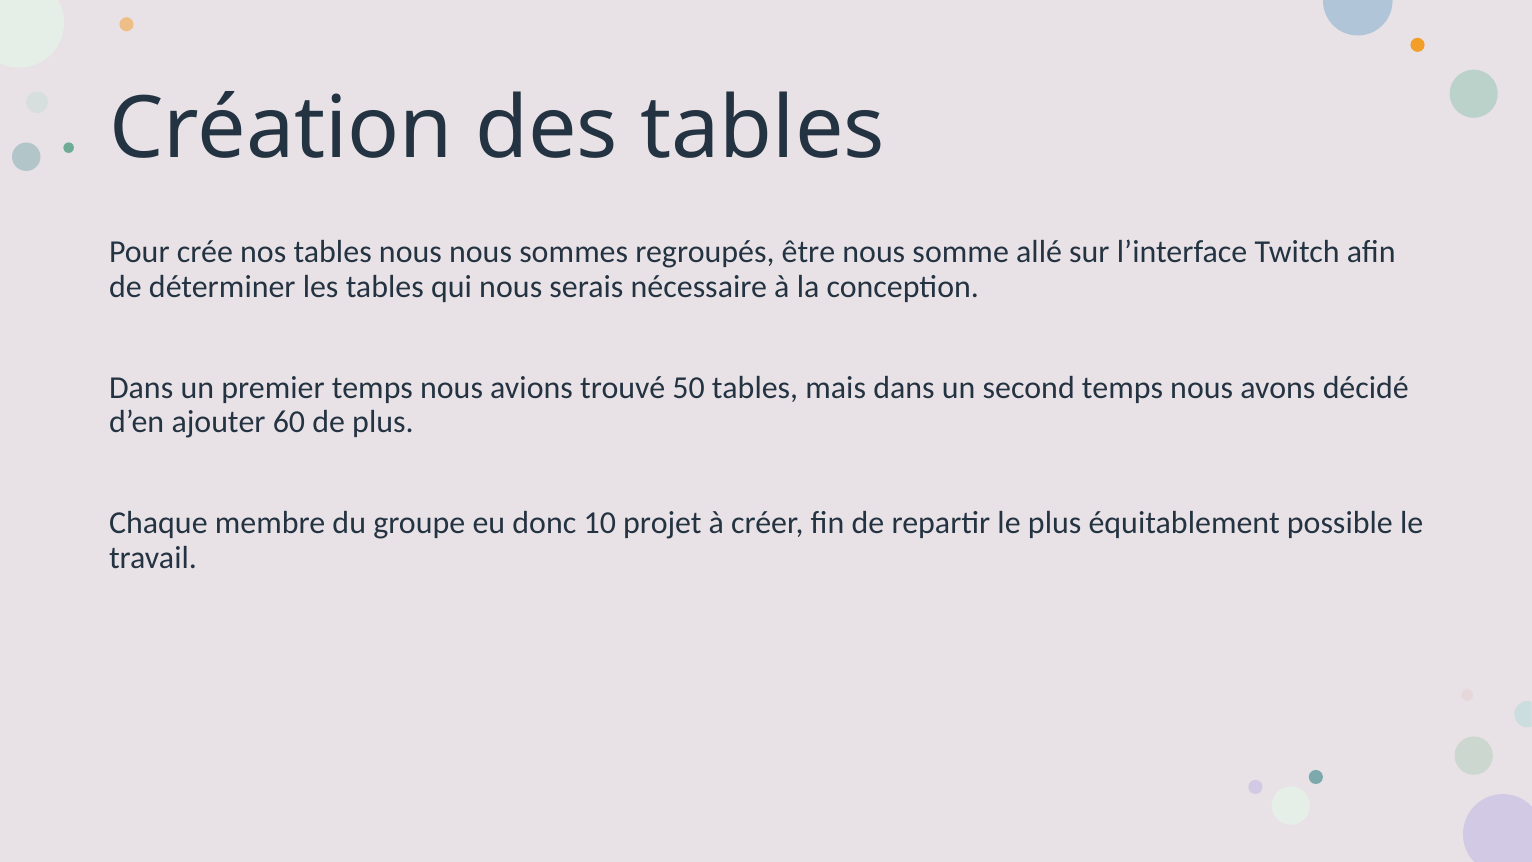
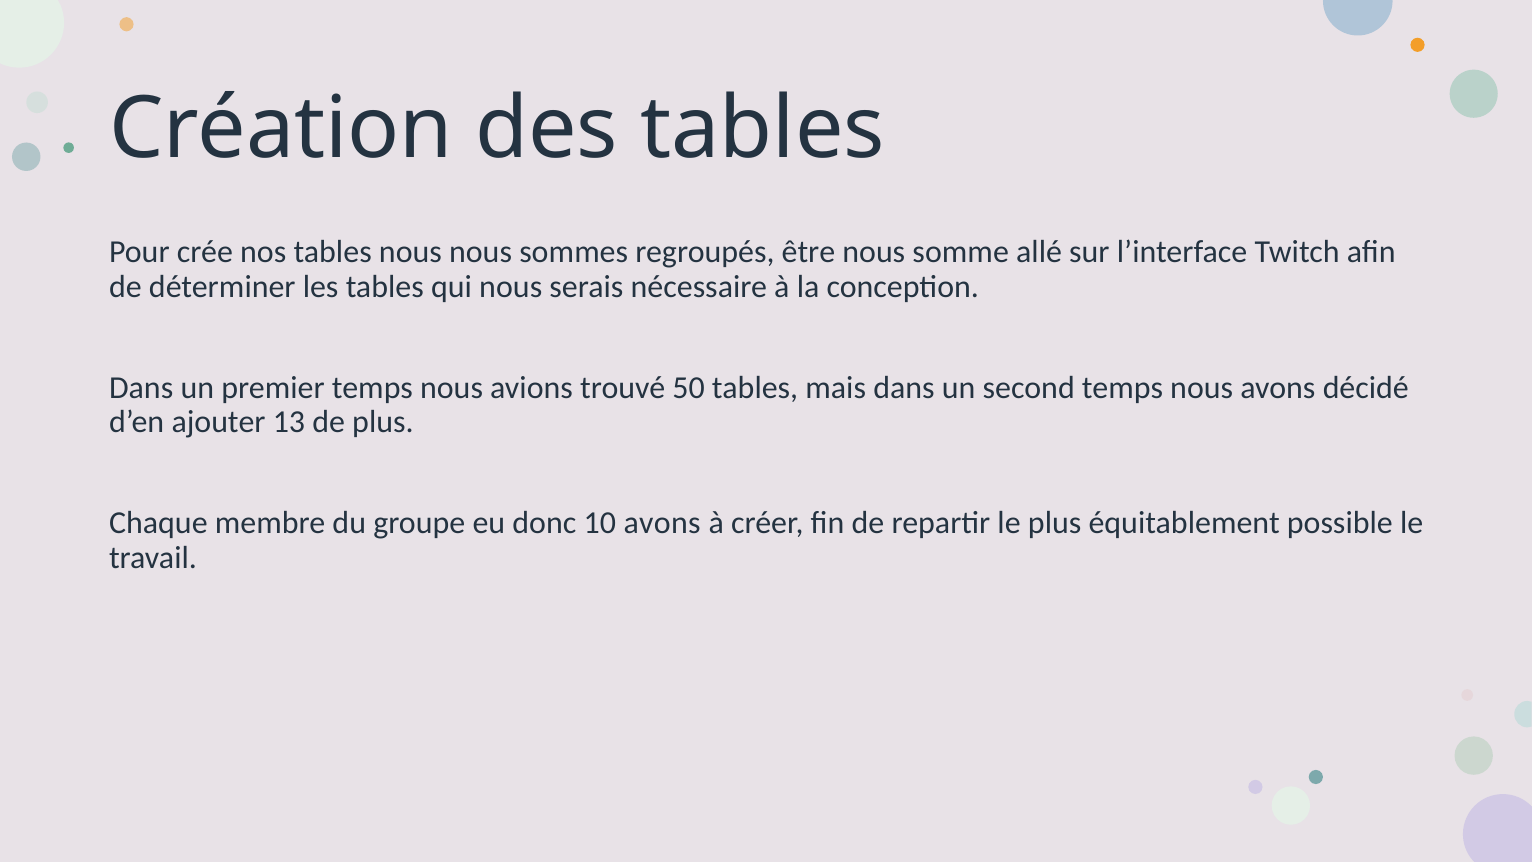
60: 60 -> 13 (289, 422)
10 projet: projet -> avons (662, 523)
